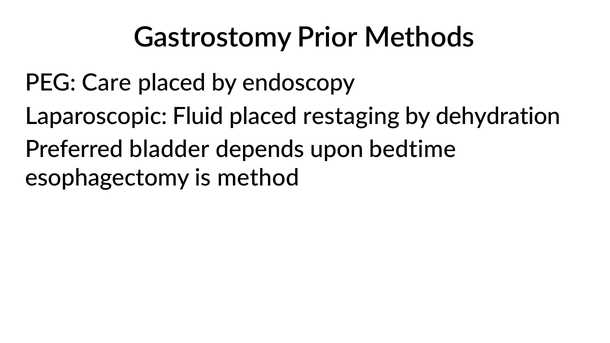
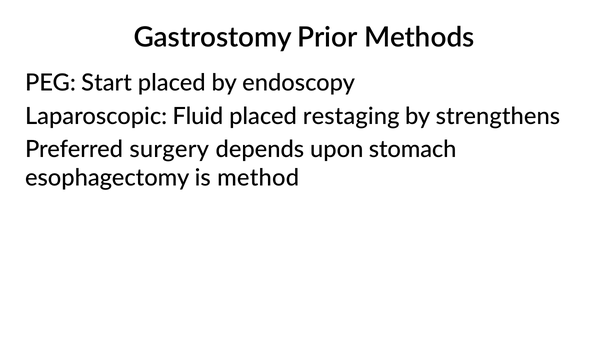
Care: Care -> Start (107, 83)
dehydration: dehydration -> strengthens (498, 116)
bladder: bladder -> surgery (169, 149)
bedtime: bedtime -> stomach (413, 149)
